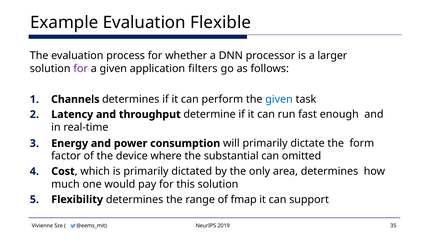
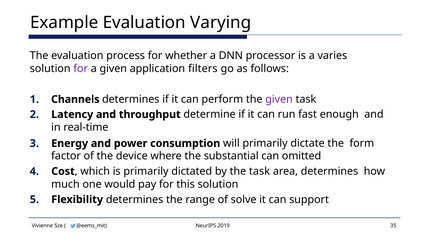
Flexible: Flexible -> Varying (221, 23)
larger: larger -> varies (332, 56)
given colour: blue -> purple (279, 99)
the only: only -> task (260, 171)
fmap: fmap -> solve (244, 199)
